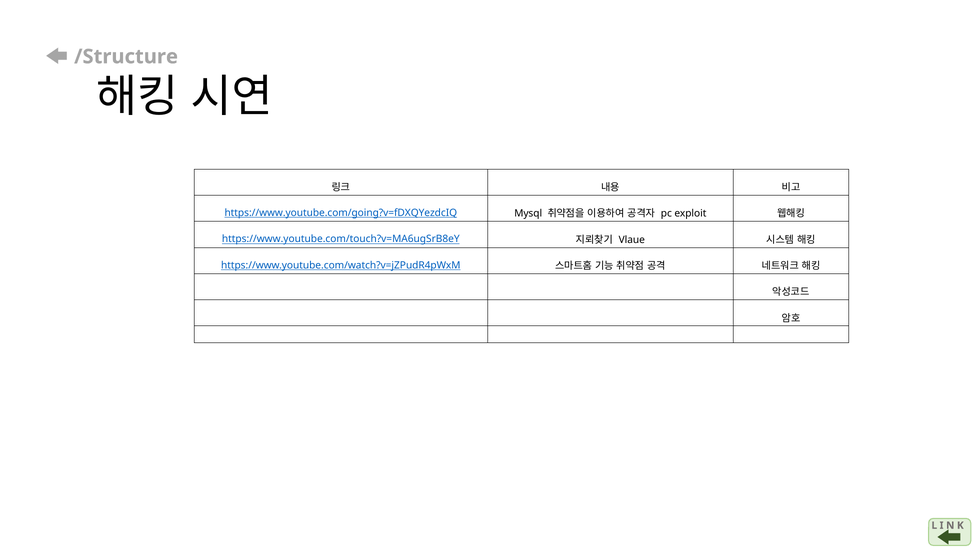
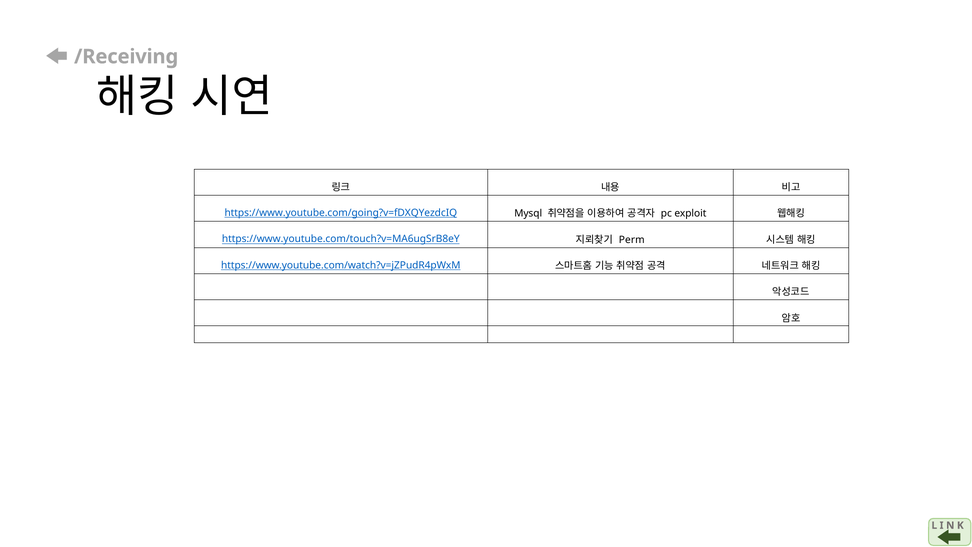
/Structure: /Structure -> /Receiving (126, 57)
Vlaue: Vlaue -> Perm (632, 240)
